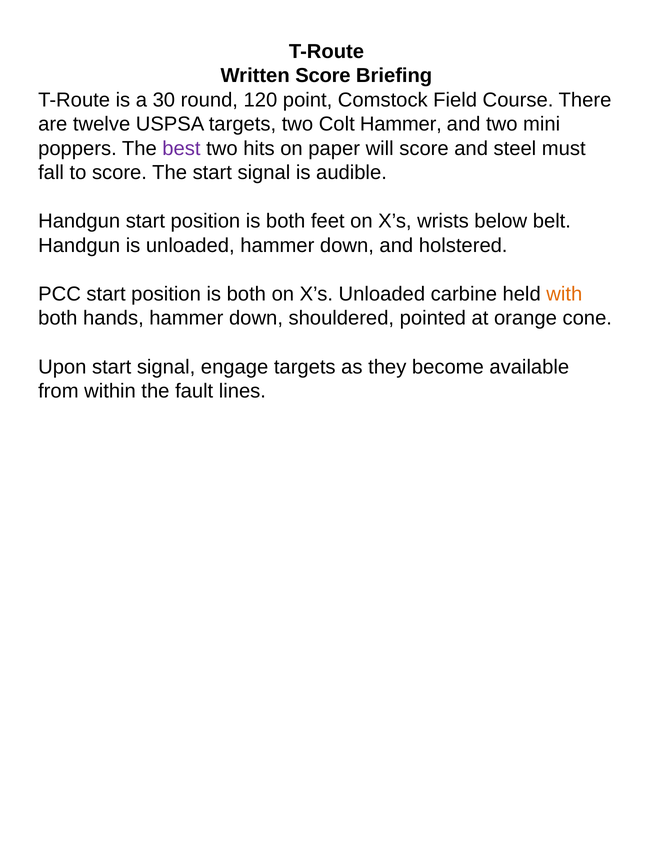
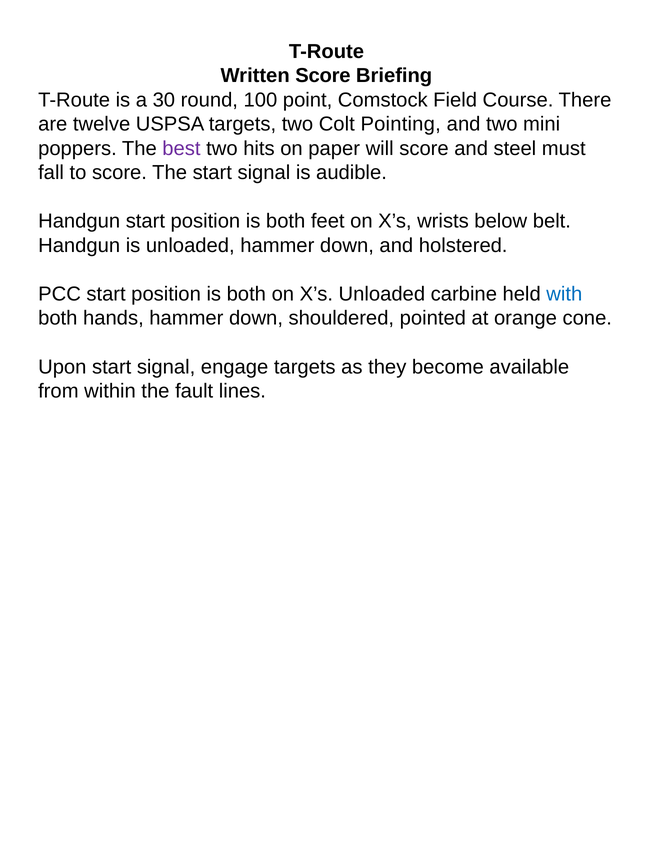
120: 120 -> 100 (260, 100)
Colt Hammer: Hammer -> Pointing (401, 124)
with colour: orange -> blue (564, 294)
